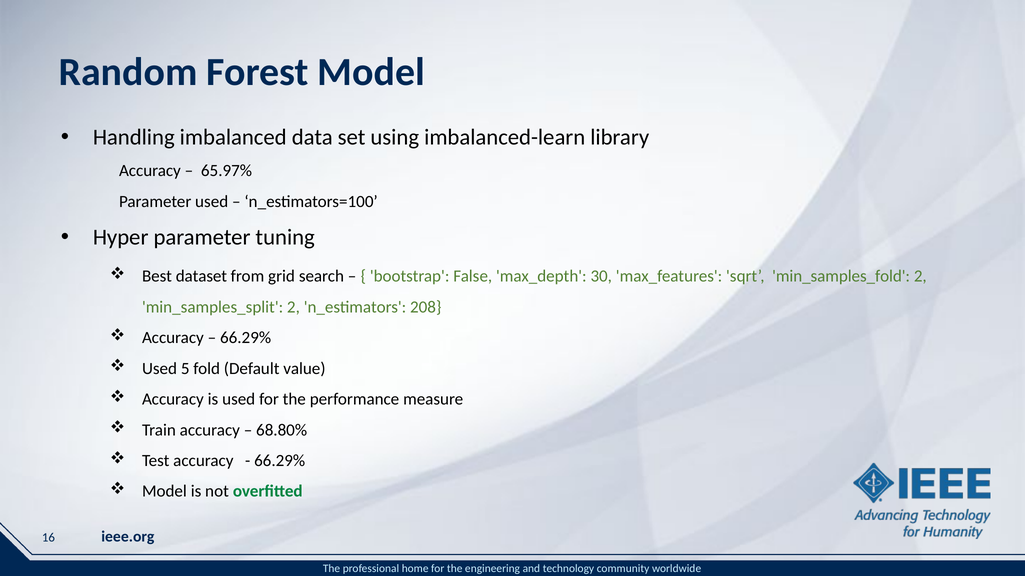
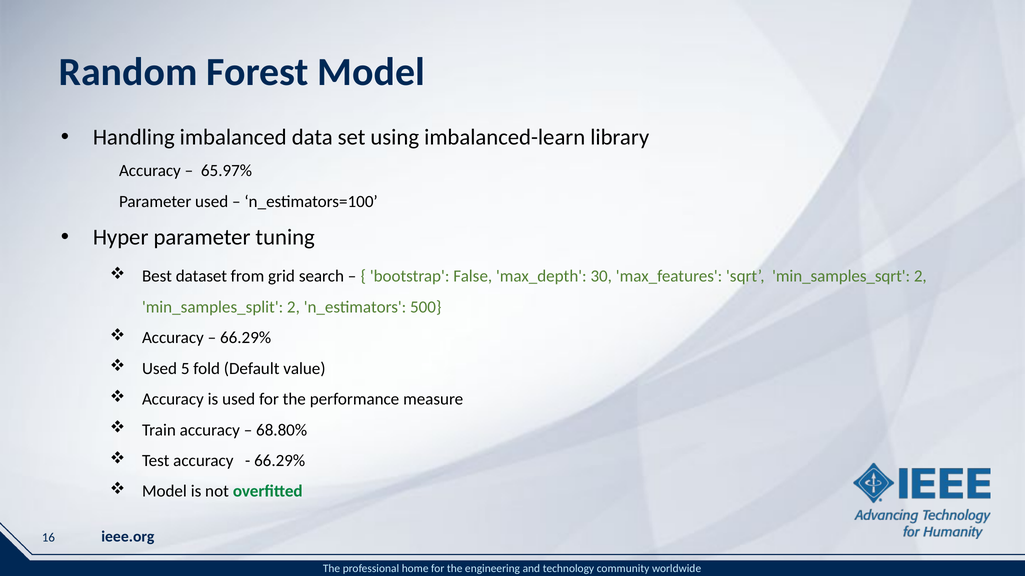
min_samples_fold: min_samples_fold -> min_samples_sqrt (841, 277)
208: 208 -> 500 (426, 307)
